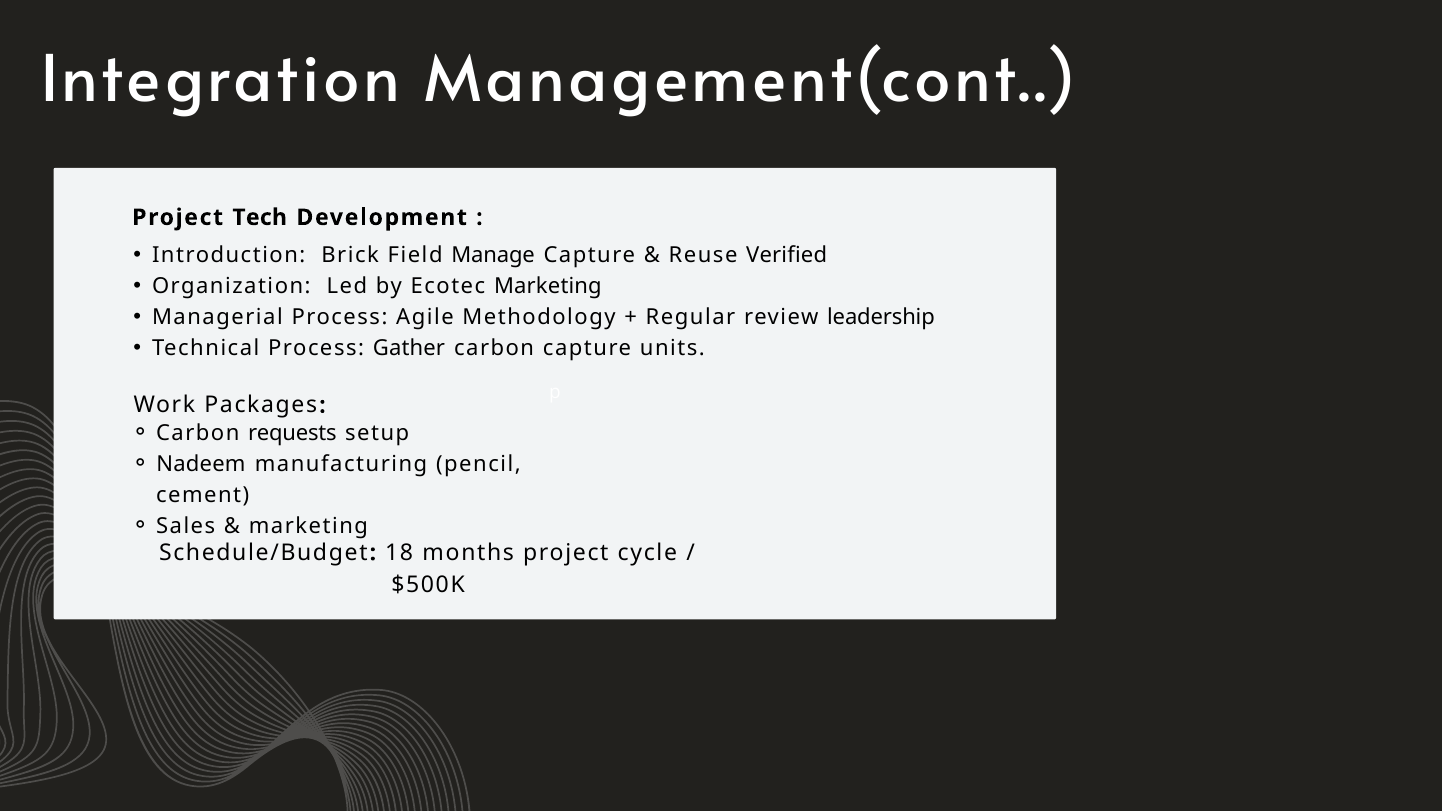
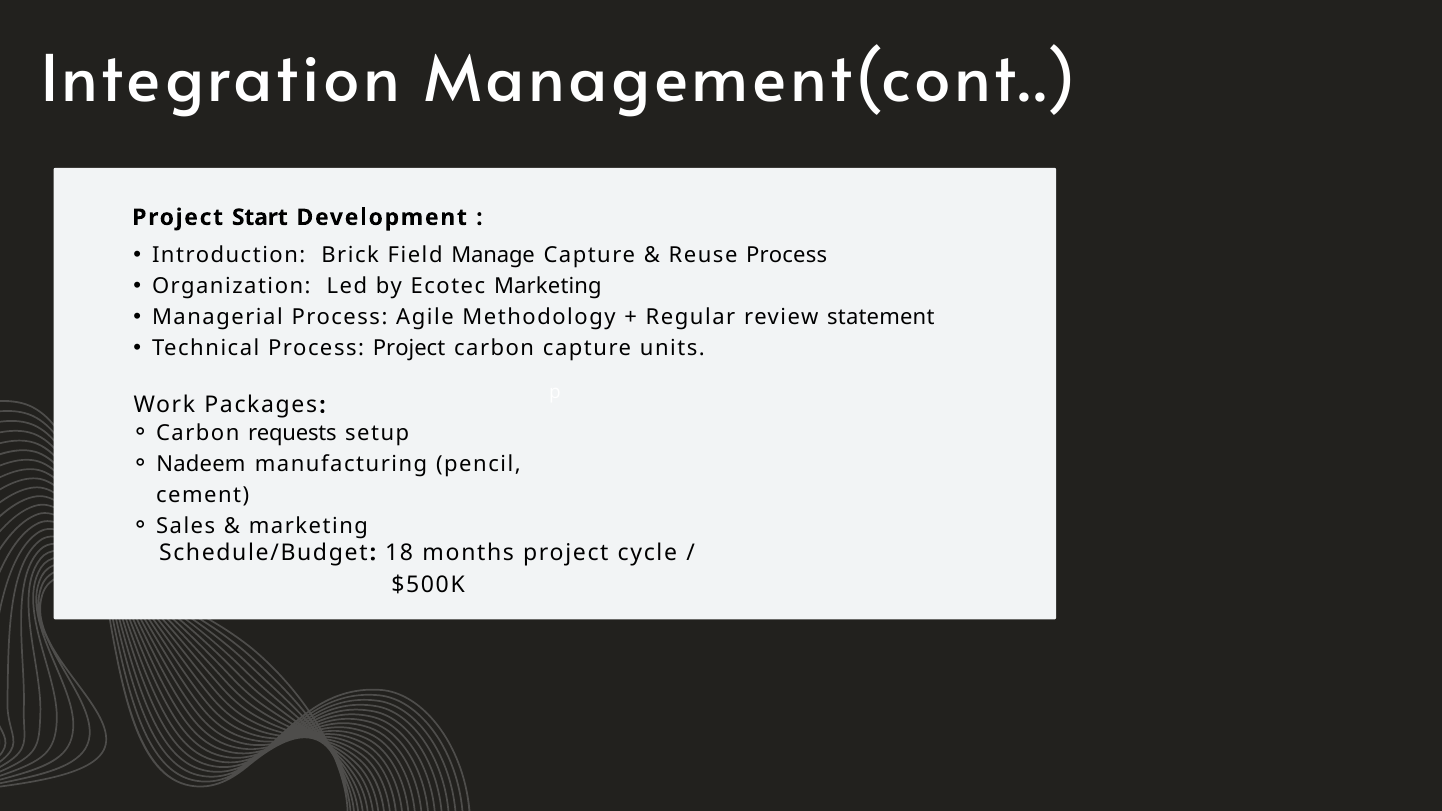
Tech: Tech -> Start (260, 217)
Reuse Verified: Verified -> Process (787, 255)
leadership: leadership -> statement (881, 317)
Process Gather: Gather -> Project (409, 348)
